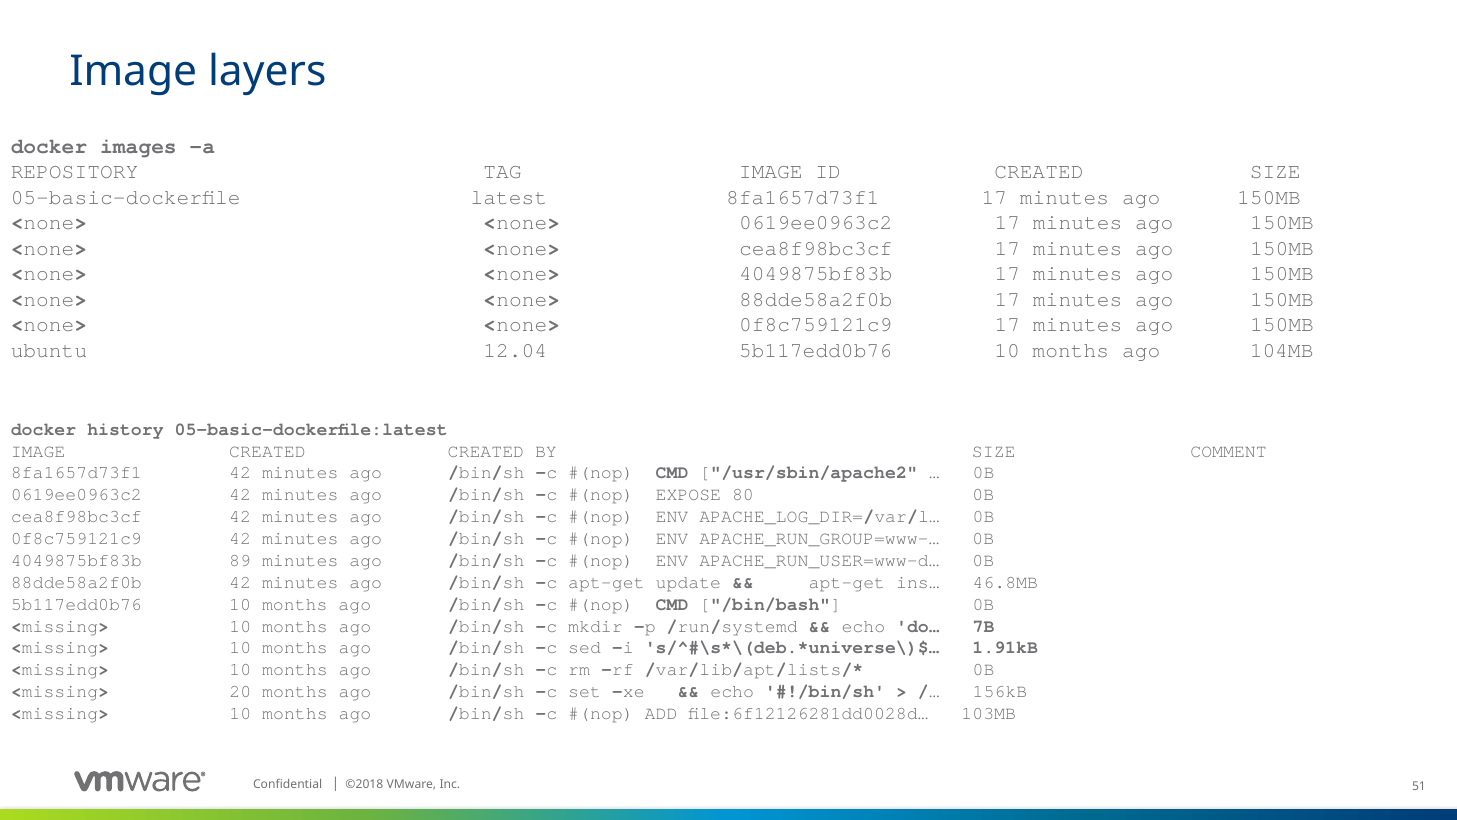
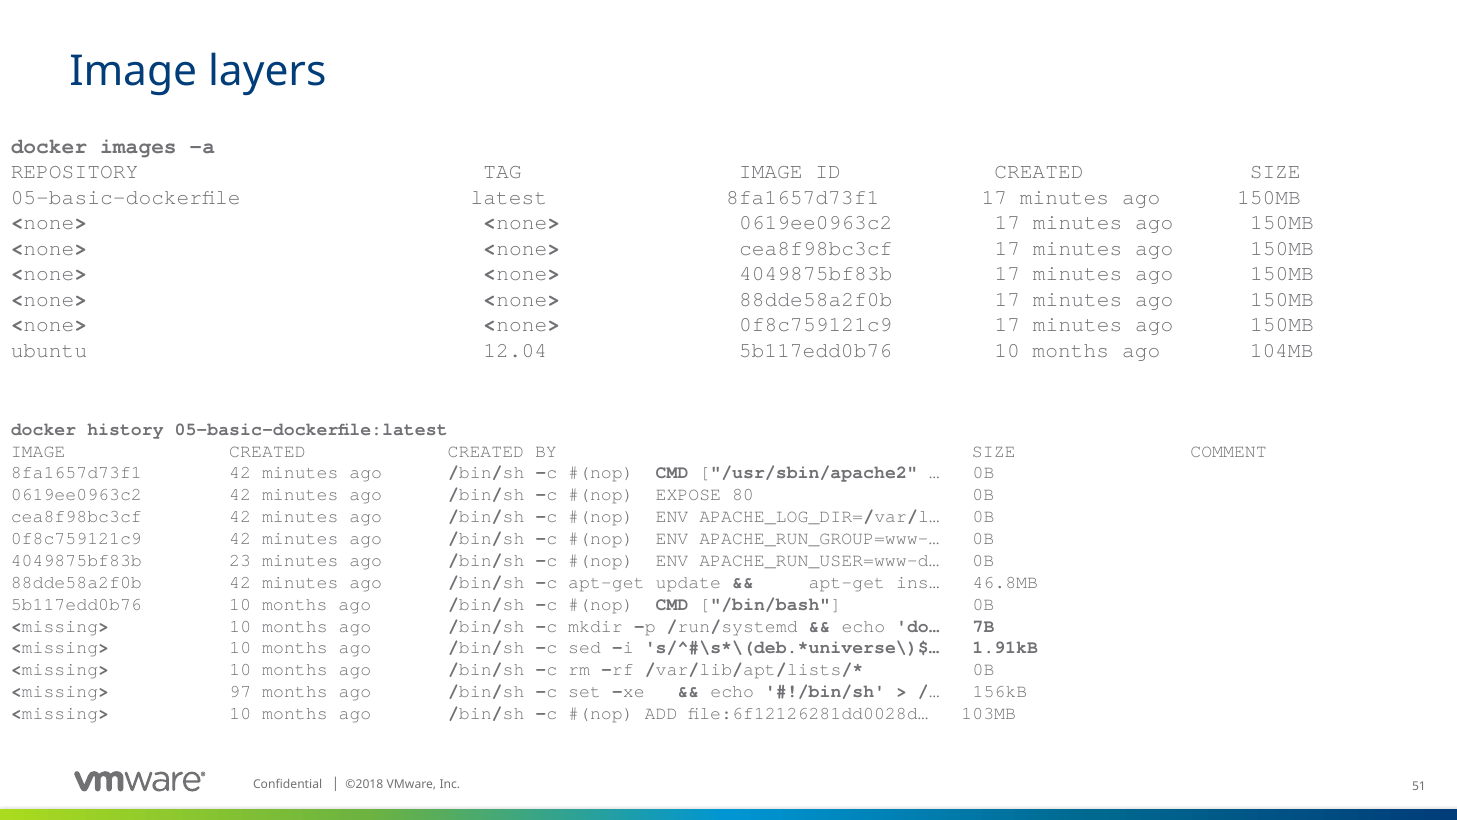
89: 89 -> 23 (240, 560)
20: 20 -> 97 (240, 691)
